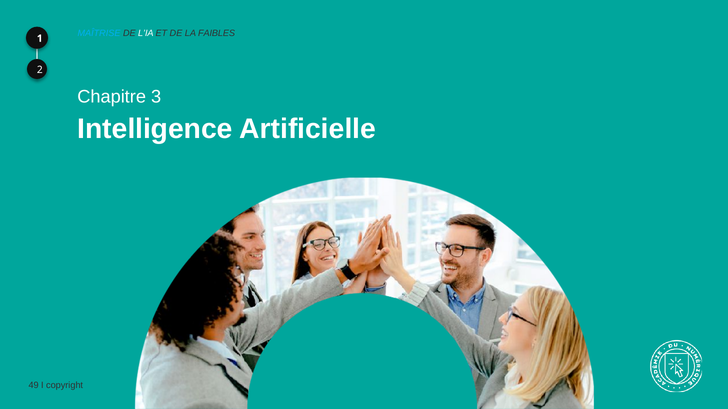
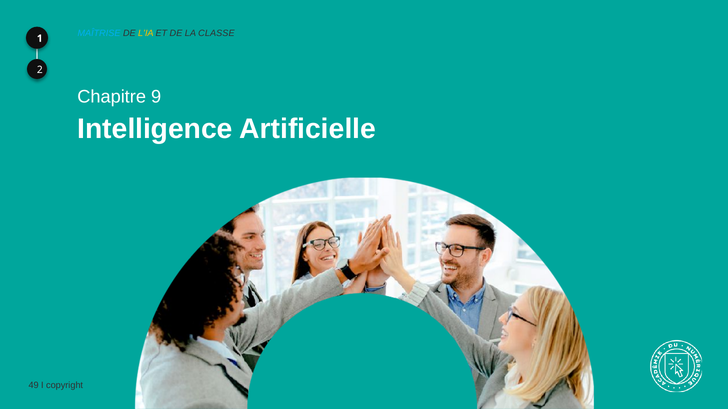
L’IA colour: white -> yellow (146, 33)
FAIBLES: FAIBLES -> CLASSE (216, 33)
3: 3 -> 9 (156, 97)
